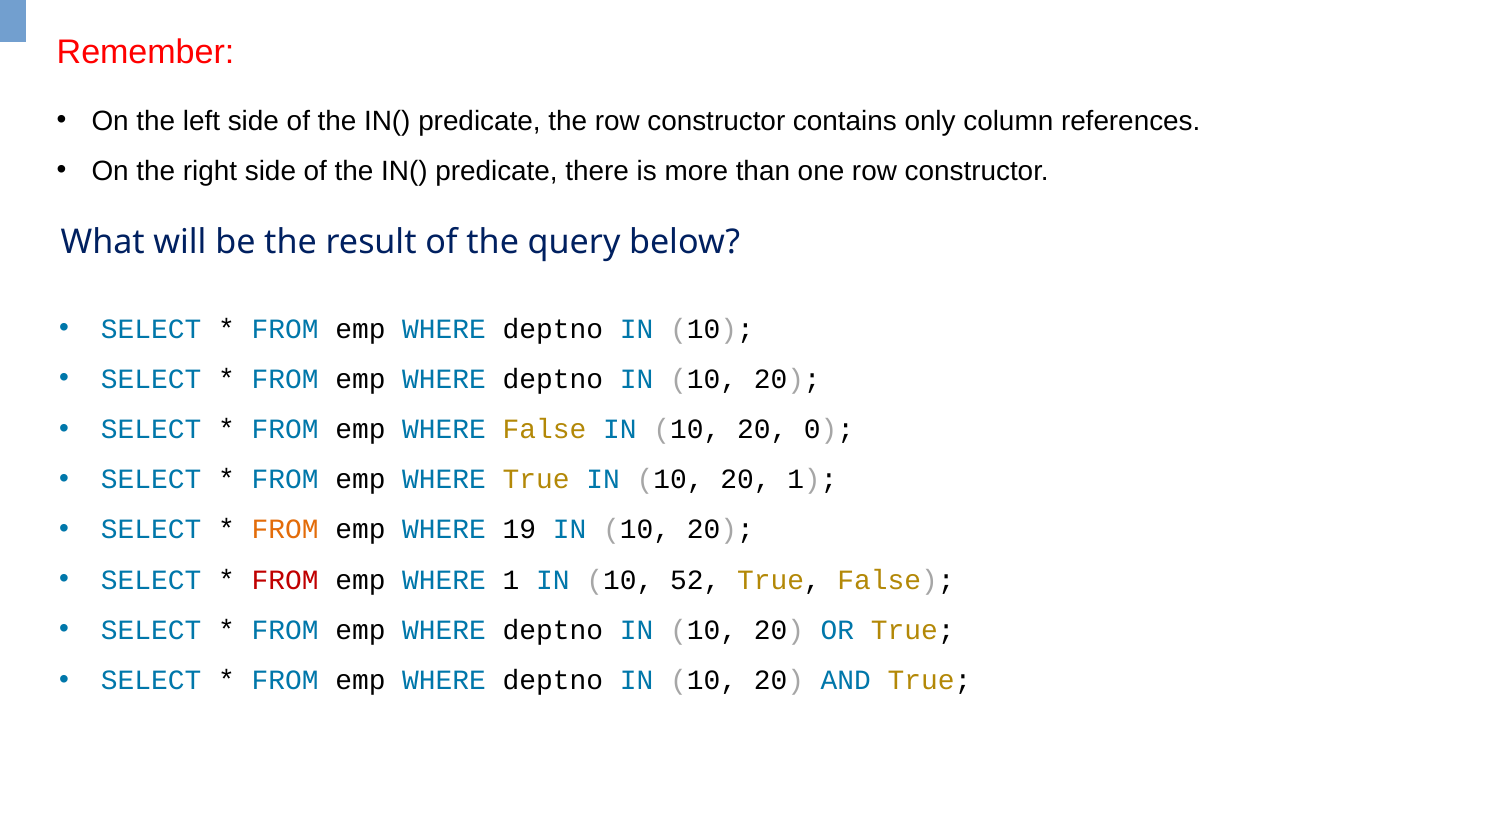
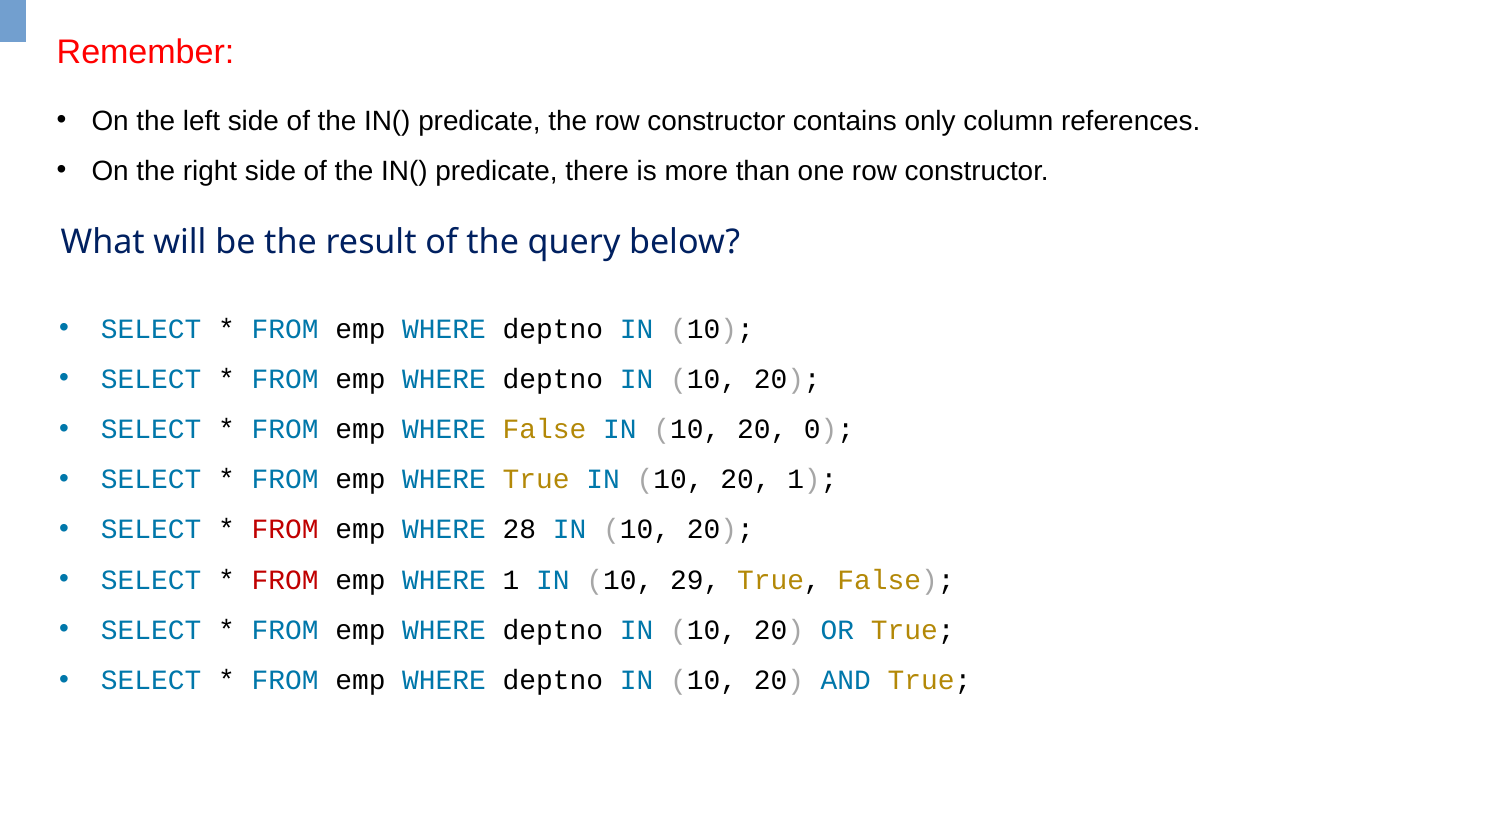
FROM colour: orange -> red (285, 530)
19: 19 -> 28 (519, 530)
52: 52 -> 29 (695, 580)
